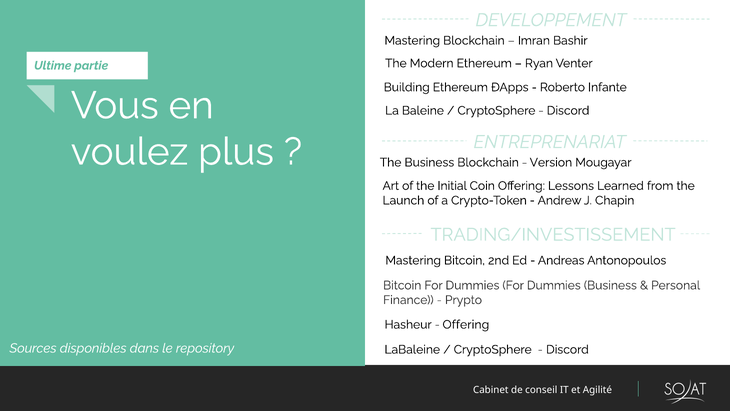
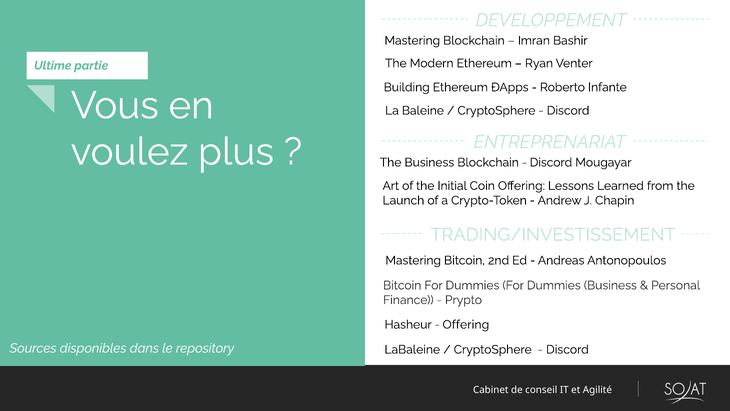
Version: Version -> Discord (551, 162)
